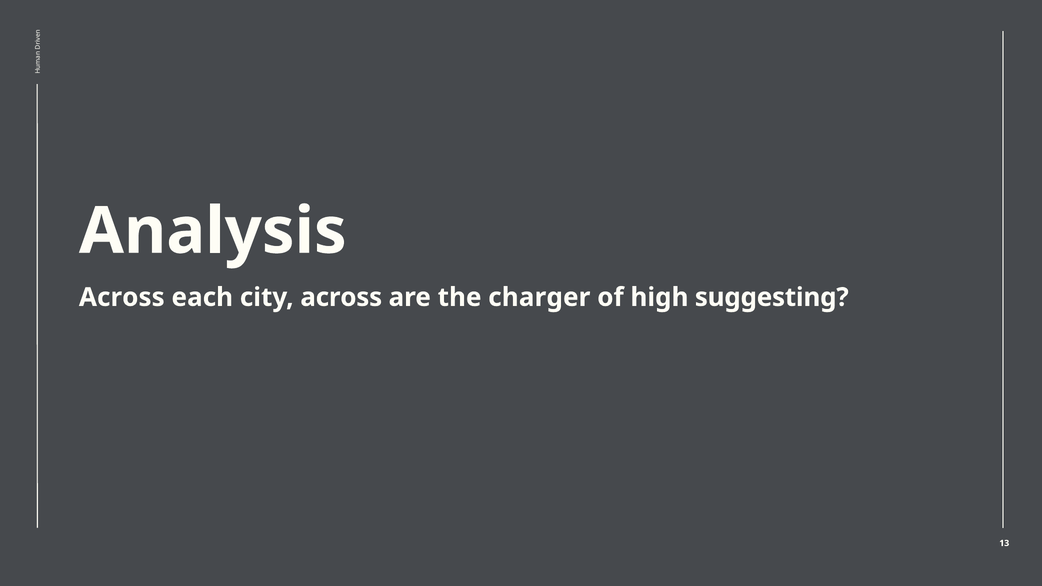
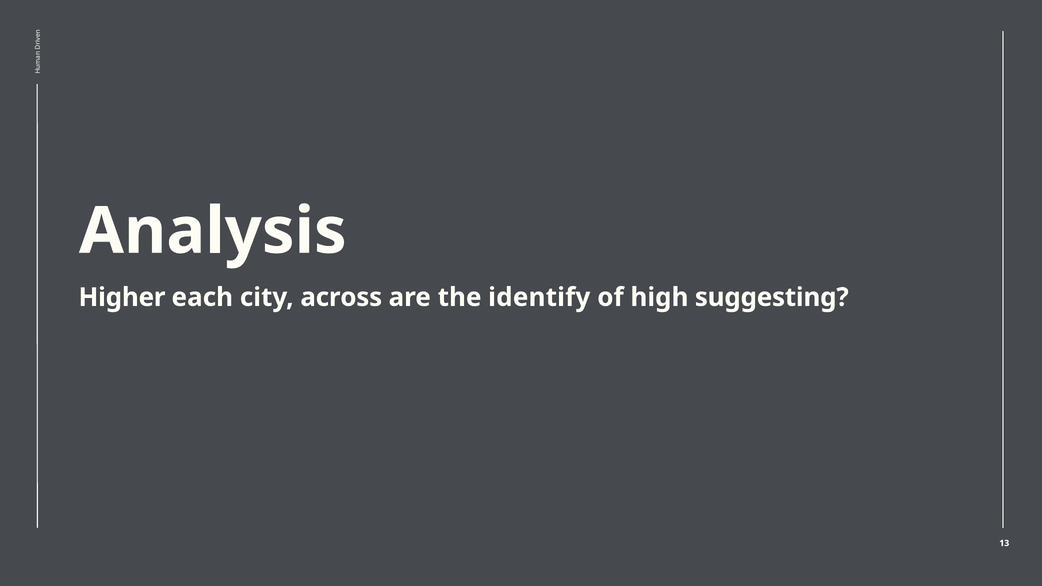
Across: Across -> Higher (122, 297)
charger: charger -> identify (539, 297)
